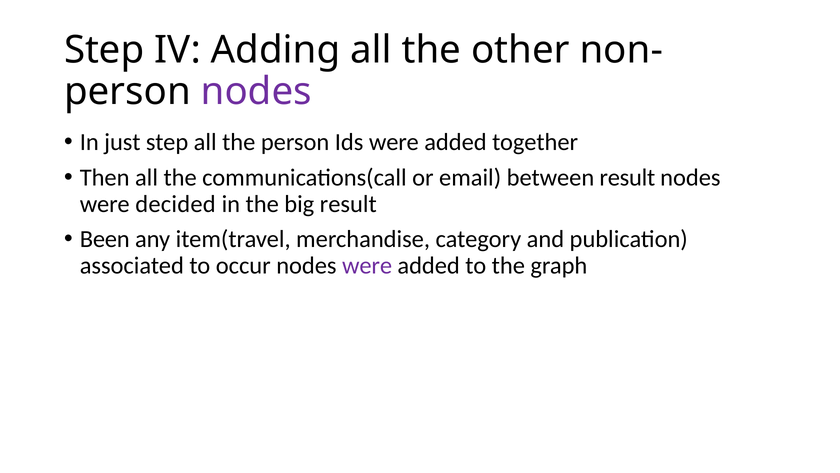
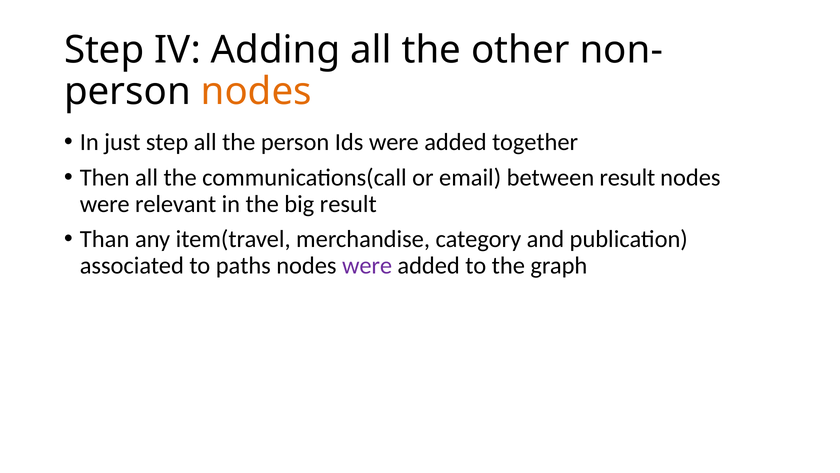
nodes colour: purple -> orange (256, 91)
decided: decided -> relevant (176, 204)
Been: Been -> Than (105, 239)
occur: occur -> paths (243, 265)
